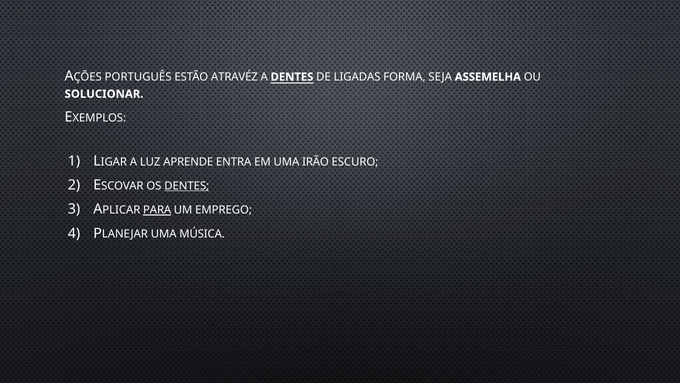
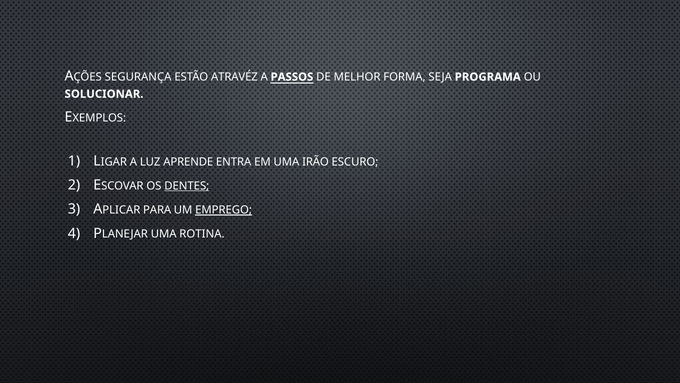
PORTUGUÊS: PORTUGUÊS -> SEGURANÇA (138, 77)
A DENTES: DENTES -> PASSOS (292, 77)
LIGADAS: LIGADAS -> MELHOR (357, 77)
ASSEMELHA: ASSEMELHA -> PROGRAMA (488, 77)
PARA underline: present -> none (157, 210)
EMPREGO underline: none -> present (224, 210)
MÚSICA: MÚSICA -> ROTINA (202, 234)
